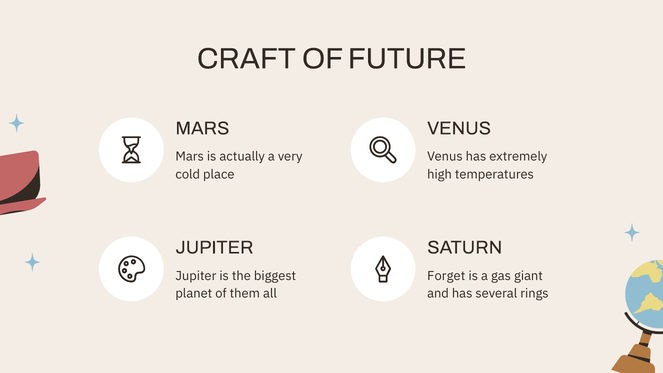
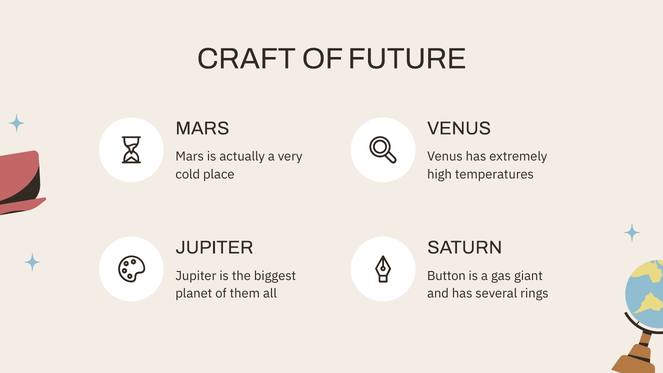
Forget: Forget -> Button (446, 276)
